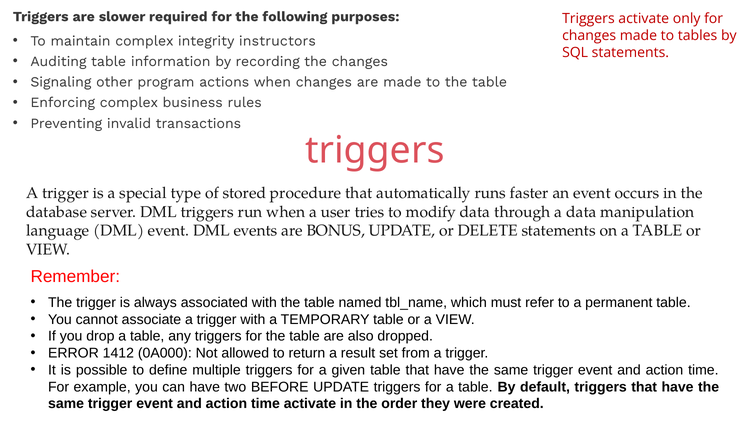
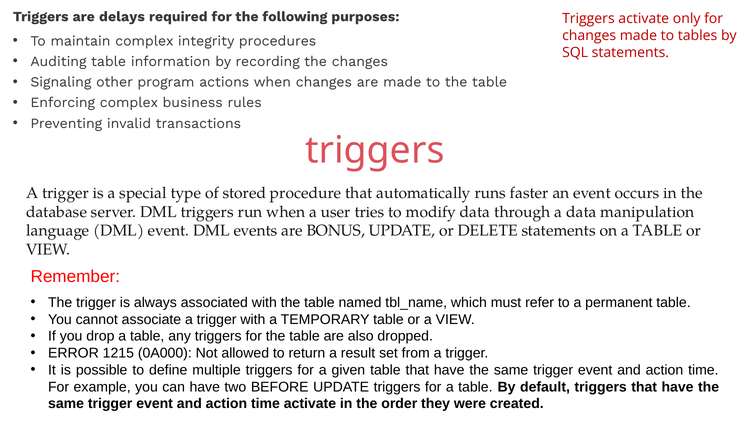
slower: slower -> delays (122, 17)
instructors: instructors -> procedures (278, 41)
1412: 1412 -> 1215 (118, 353)
